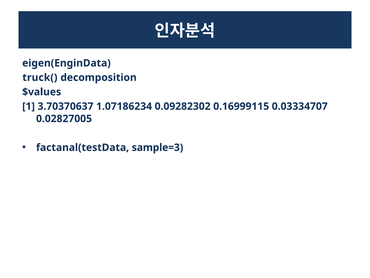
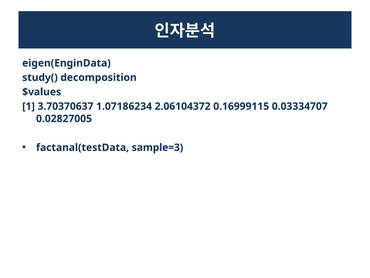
truck(: truck( -> study( (40, 77)
0.09282302: 0.09282302 -> 2.06104372 (183, 106)
